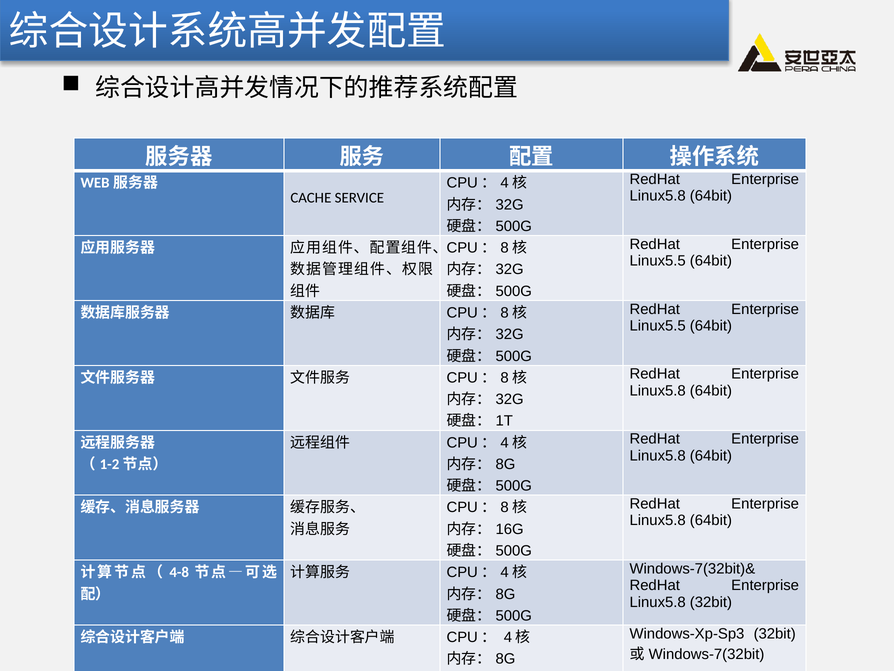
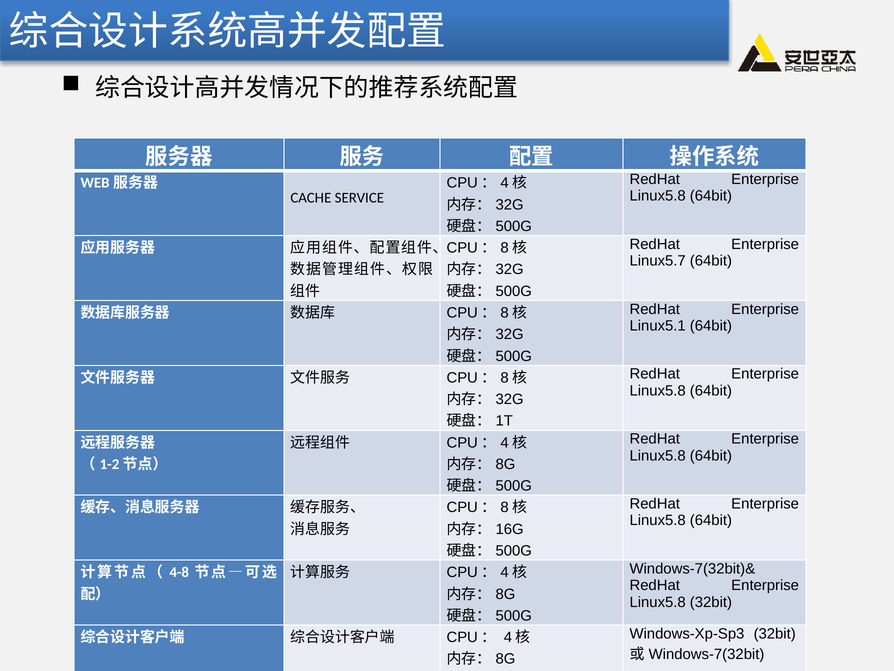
Linux5.5: Linux5.5 -> Linux5.7 (658, 261)
Linux5.5: Linux5.5 -> Linux5.1 (658, 326)
